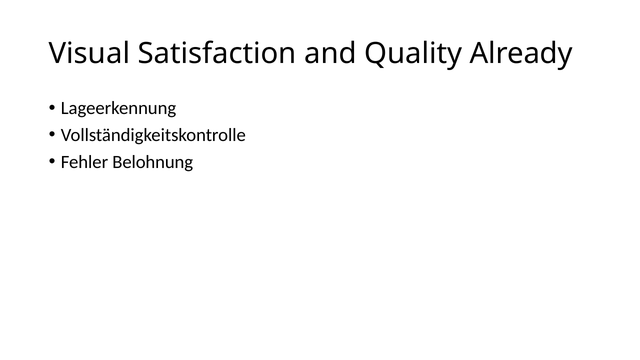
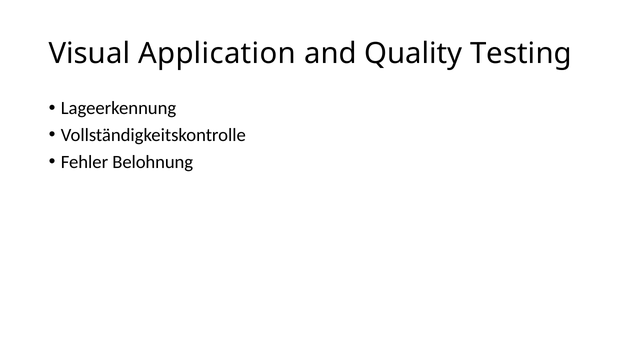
Satisfaction: Satisfaction -> Application (217, 54)
Already: Already -> Testing (521, 54)
